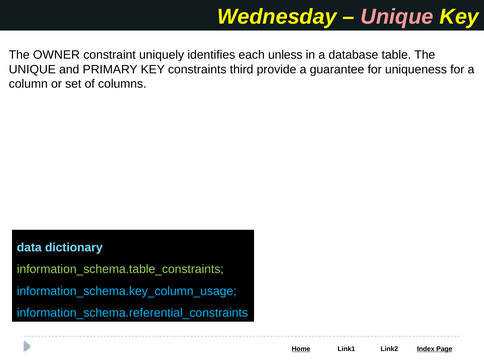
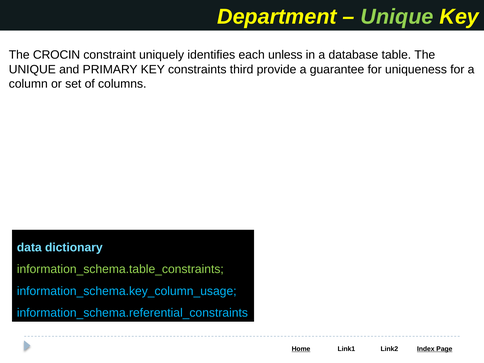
Wednesday: Wednesday -> Department (277, 17)
Unique colour: pink -> light green (397, 17)
OWNER: OWNER -> CROCIN (57, 55)
